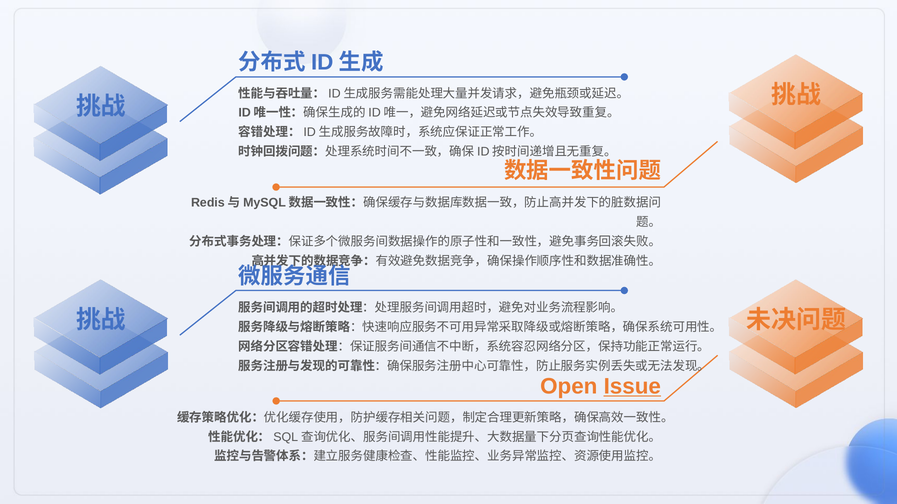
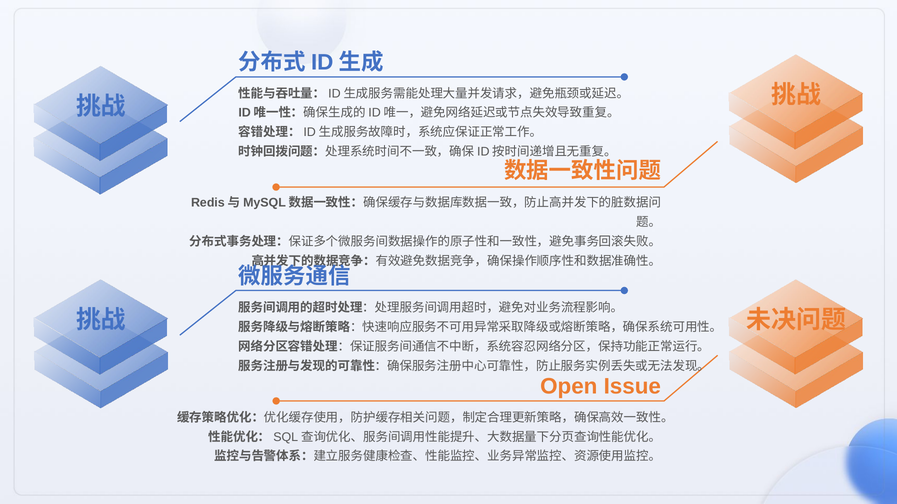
Issue underline: present -> none (632, 387)
